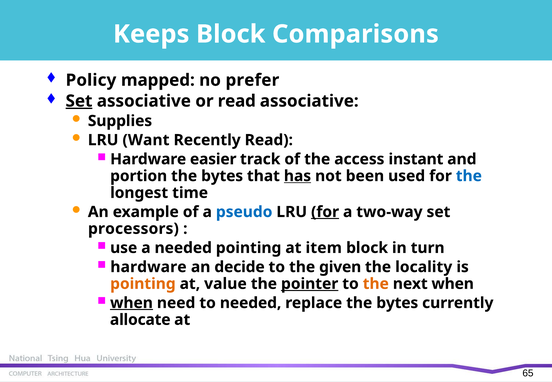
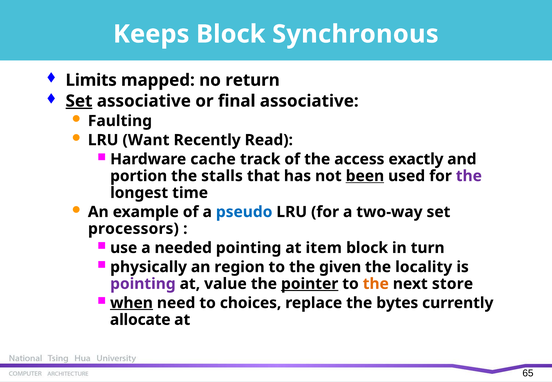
Comparisons: Comparisons -> Synchronous (355, 34)
Policy: Policy -> Limits (91, 80)
prefer: prefer -> return (252, 80)
or read: read -> final (237, 101)
Supplies: Supplies -> Faulting (120, 121)
easier: easier -> cache (213, 159)
instant: instant -> exactly (416, 159)
bytes: bytes -> stalls (222, 176)
has underline: present -> none (297, 176)
been underline: none -> present (365, 176)
the colour: blue -> purple (469, 176)
for underline: present -> none (325, 212)
hardware: hardware -> physically (149, 267)
decide: decide -> region (239, 267)
pointing colour: orange -> purple (143, 284)
next when: when -> store (453, 284)
to needed: needed -> choices (251, 303)
